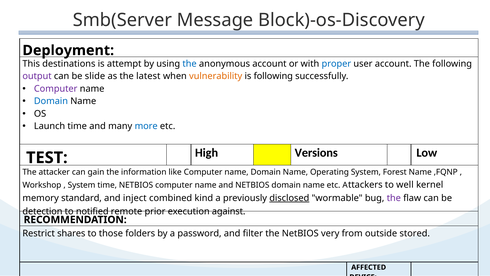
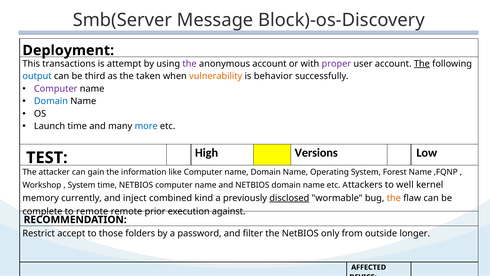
destinations: destinations -> transactions (69, 64)
the colour: blue -> purple (190, 64)
proper colour: blue -> purple (336, 64)
The underline: none -> present (422, 64)
output colour: purple -> blue (37, 76)
slide: slide -> third (95, 76)
latest: latest -> taken (148, 76)
is following: following -> behavior (273, 76)
standard: standard -> currently (81, 198)
the colour: purple -> orange (394, 198)
detection: detection -> complete (42, 211)
to notified: notified -> remote (92, 211)
shares: shares -> accept (71, 233)
very: very -> only (330, 233)
stored: stored -> longer (415, 233)
